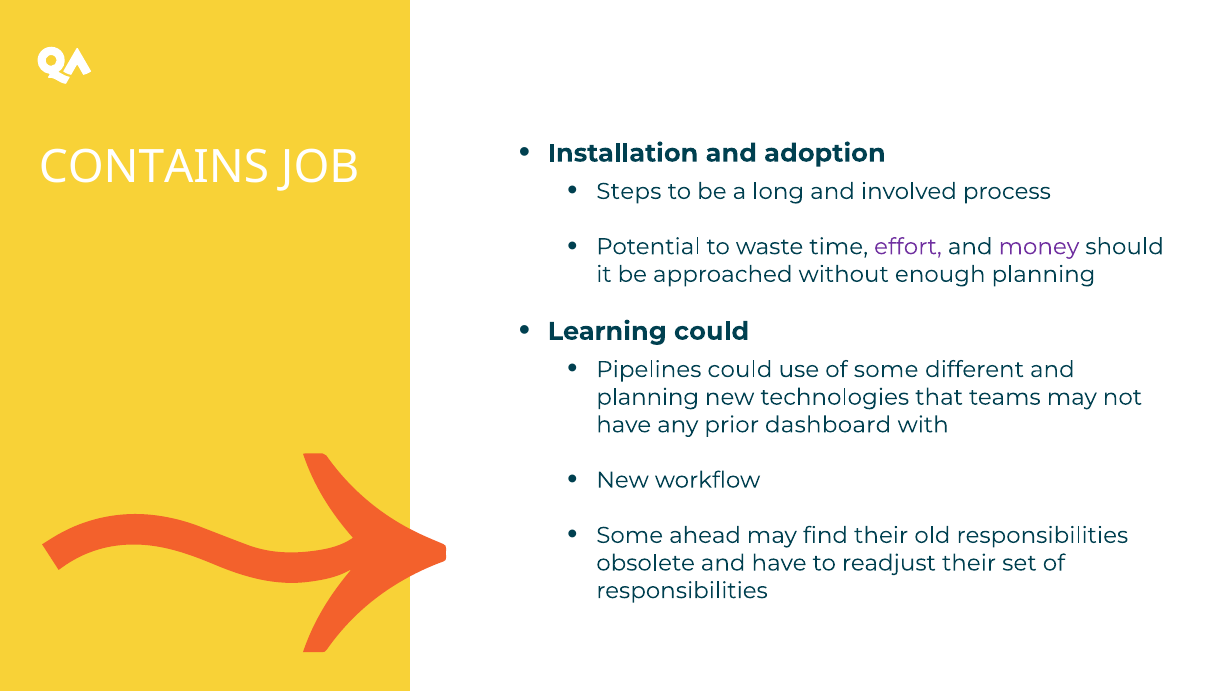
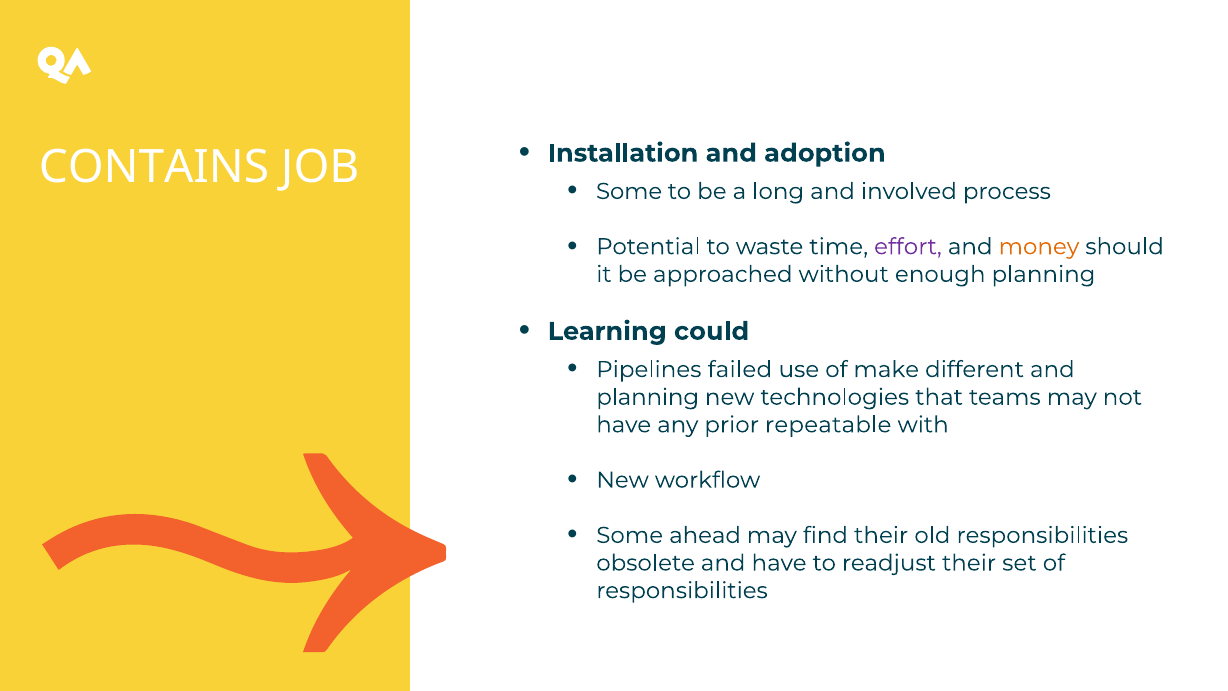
Steps: Steps -> Some (629, 191)
money colour: purple -> orange (1039, 247)
Pipelines could: could -> failed (740, 369)
of some: some -> make (886, 369)
dashboard: dashboard -> repeatable (828, 425)
